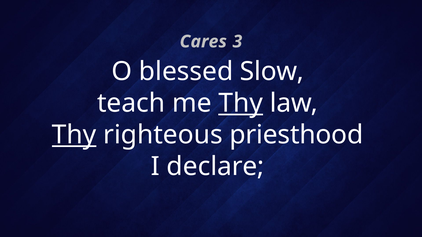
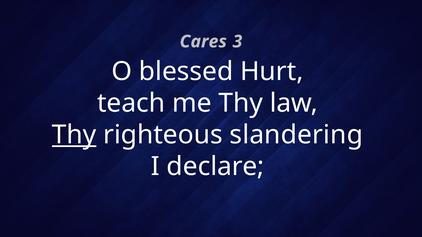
Slow: Slow -> Hurt (272, 72)
Thy underline: present -> none (241, 103)
priesthood: priesthood -> slandering (296, 135)
